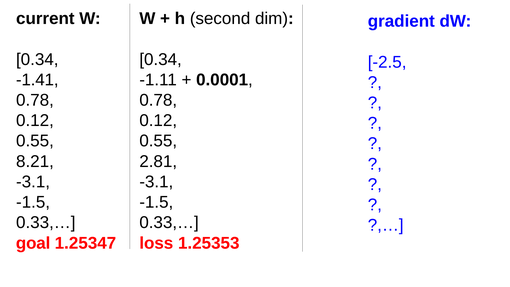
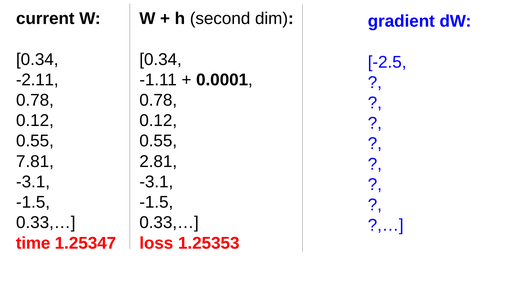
-1.41: -1.41 -> -2.11 (37, 80)
8.21: 8.21 -> 7.81 (35, 161)
goal: goal -> time (33, 243)
